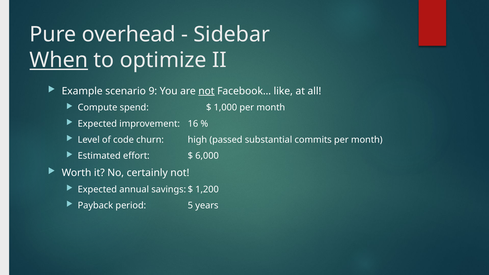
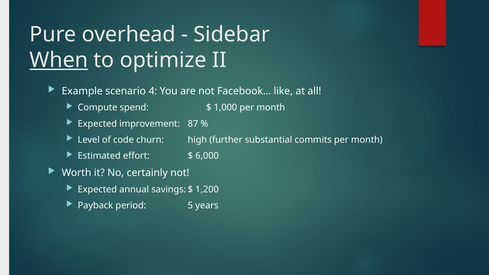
9: 9 -> 4 (153, 91)
not underline: present -> none (206, 91)
16: 16 -> 87 (193, 124)
passed: passed -> further (226, 140)
